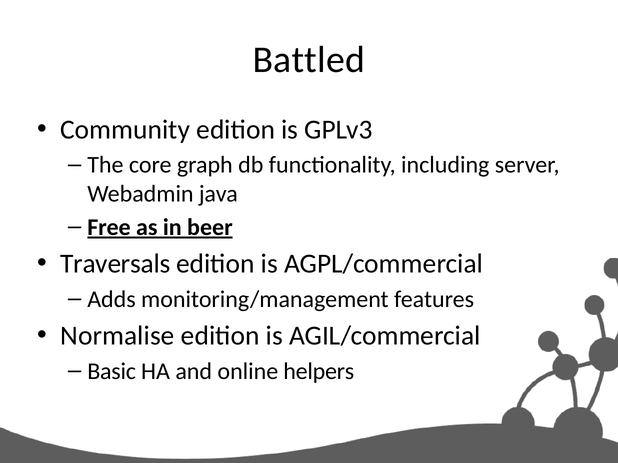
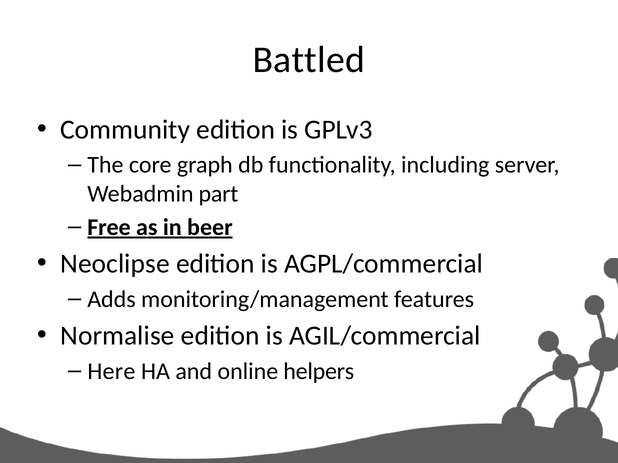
java: java -> part (218, 194)
Traversals: Traversals -> Neoclipse (115, 264)
Basic: Basic -> Here (111, 372)
